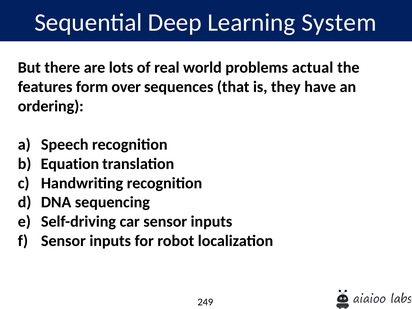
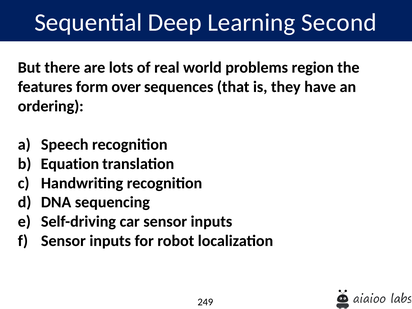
System: System -> Second (339, 22)
actual: actual -> region (313, 68)
